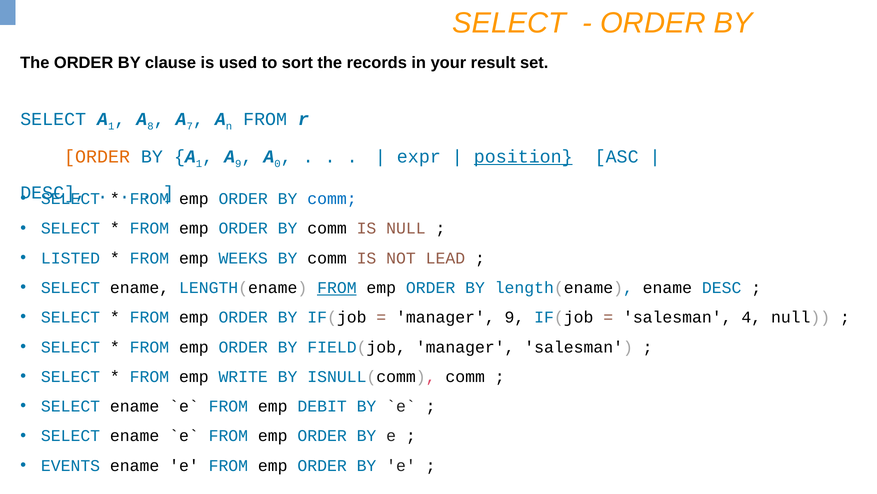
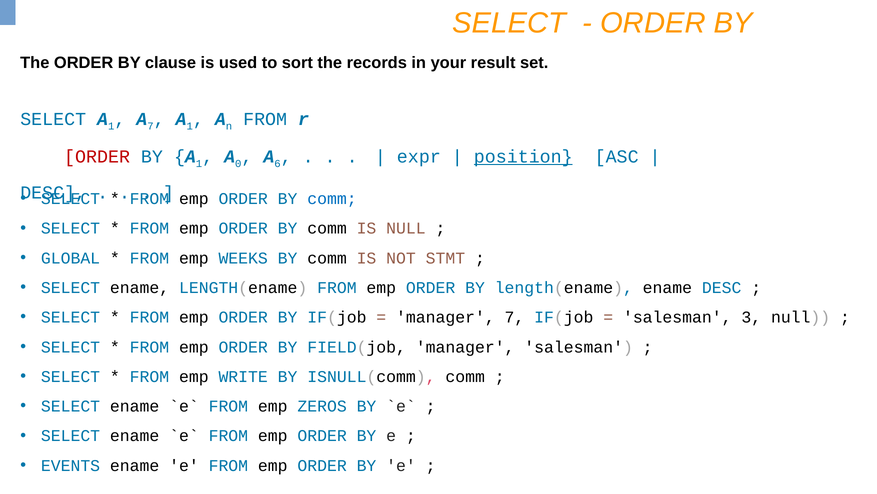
8: 8 -> 7 (150, 126)
7: 7 -> 1 (190, 126)
ORDER colour: orange -> red (97, 157)
9: 9 -> 0 (238, 164)
0: 0 -> 6 (278, 164)
LISTED: LISTED -> GLOBAL (71, 258)
LEAD: LEAD -> STMT (445, 258)
FROM underline: present -> none (337, 287)
manager 9: 9 -> 7 (514, 317)
4: 4 -> 3 (751, 317)
DEBIT: DEBIT -> ZEROS (322, 406)
